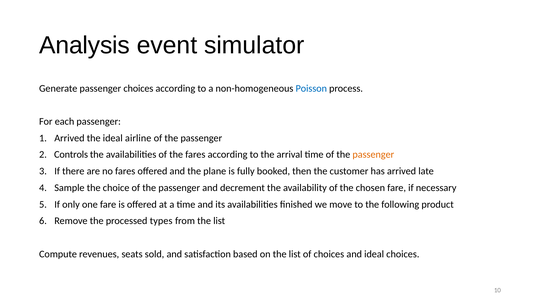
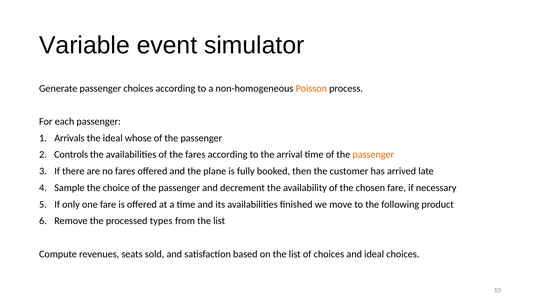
Analysis: Analysis -> Variable (84, 45)
Poisson colour: blue -> orange (311, 88)
Arrived: Arrived -> Arrivals (69, 138)
airline: airline -> whose (138, 138)
